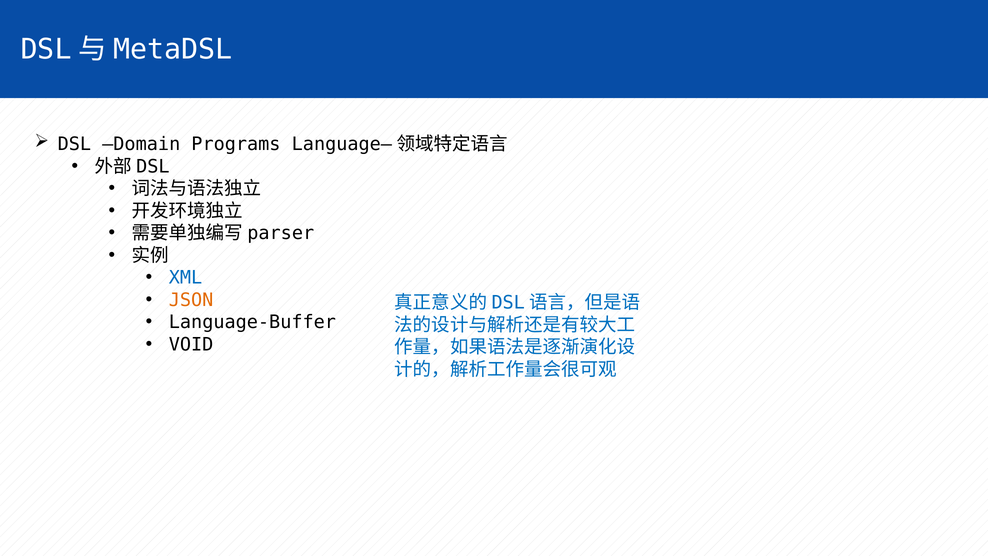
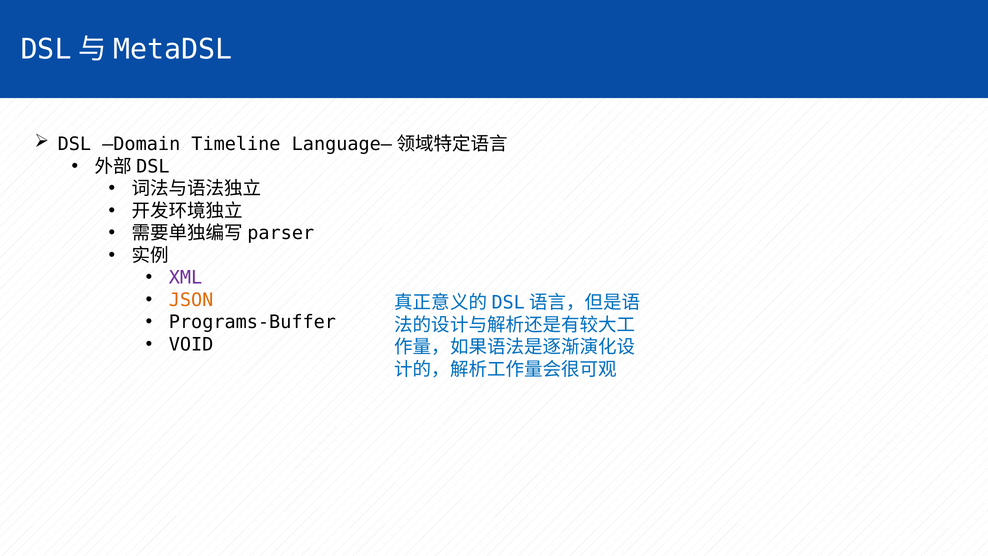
Programs: Programs -> Timeline (236, 144)
XML colour: blue -> purple (186, 278)
Language-Buffer: Language-Buffer -> Programs-Buffer (252, 322)
